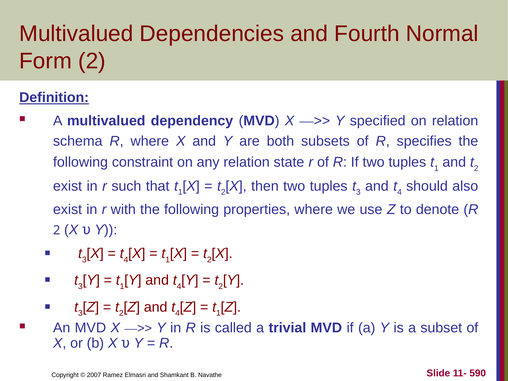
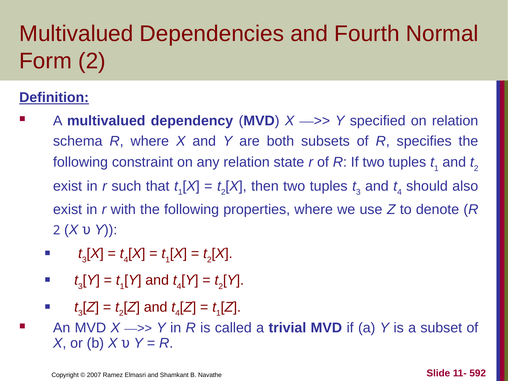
590: 590 -> 592 (478, 373)
